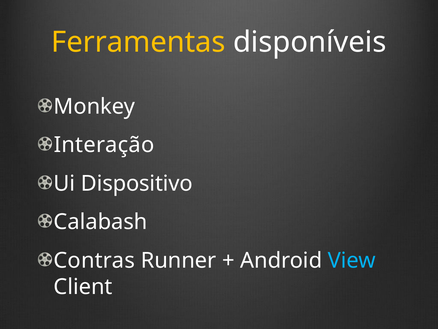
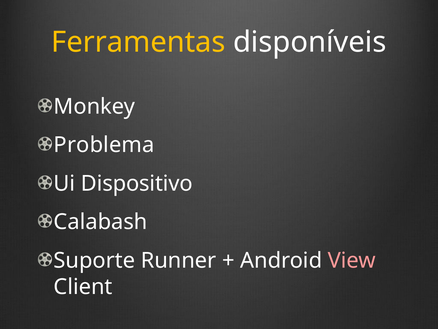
Interação: Interação -> Problema (104, 145)
Contras: Contras -> Suporte (94, 260)
View colour: light blue -> pink (352, 260)
